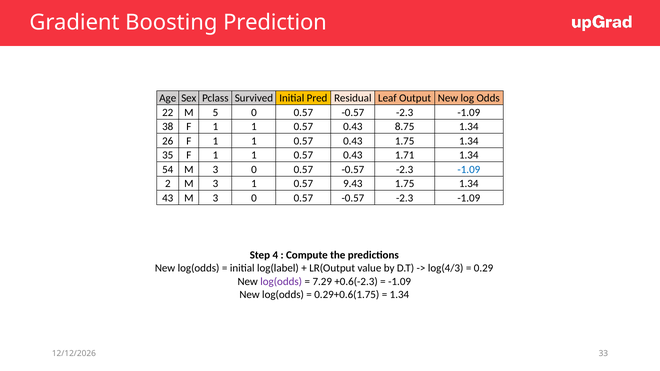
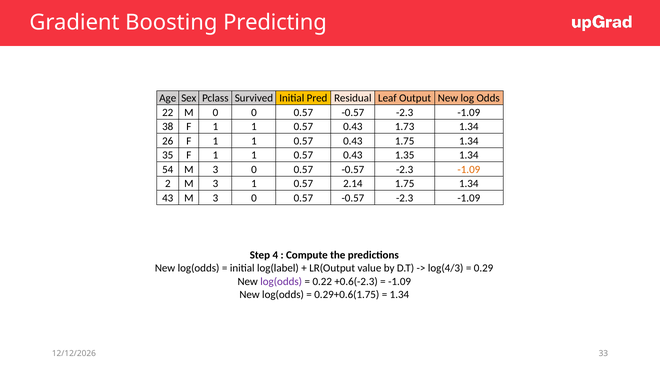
Prediction: Prediction -> Predicting (275, 22)
M 5: 5 -> 0 (215, 112)
8.75: 8.75 -> 1.73 (405, 127)
1.71: 1.71 -> 1.35 (405, 155)
-1.09 colour: blue -> orange (469, 170)
9.43: 9.43 -> 2.14 (353, 184)
7.29: 7.29 -> 0.22 (322, 282)
